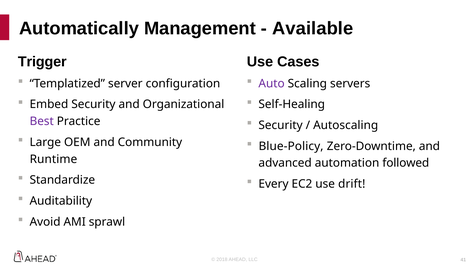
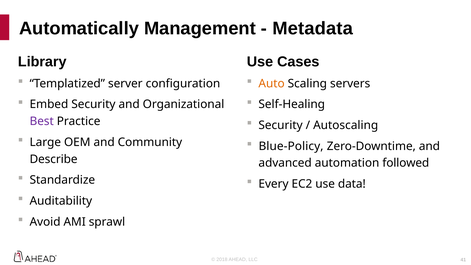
Available: Available -> Metadata (313, 29)
Trigger: Trigger -> Library (42, 62)
Auto colour: purple -> orange (272, 83)
Runtime: Runtime -> Describe (54, 159)
drift: drift -> data (352, 184)
